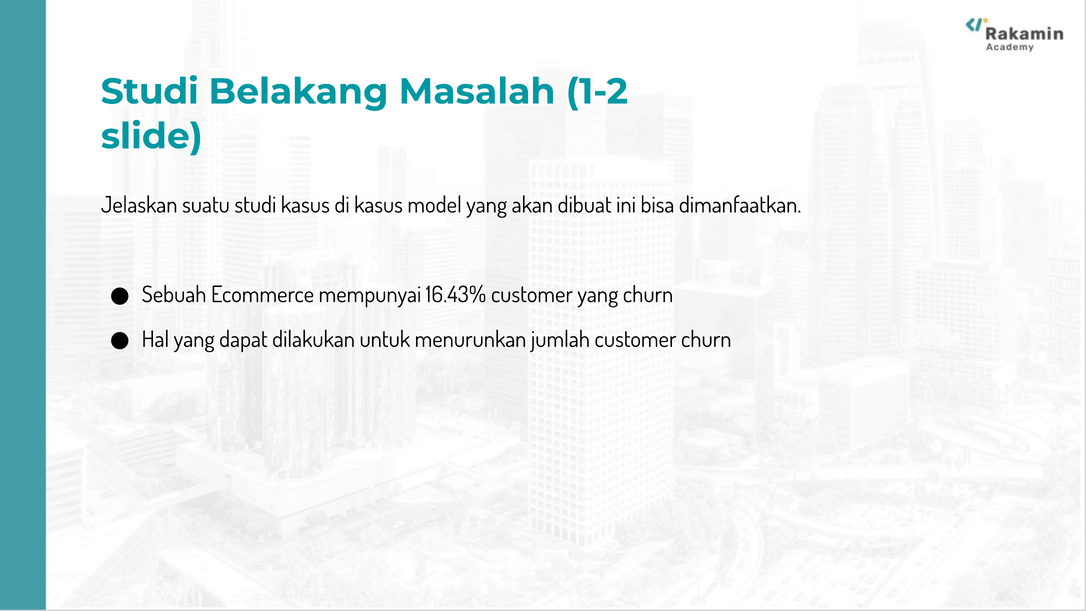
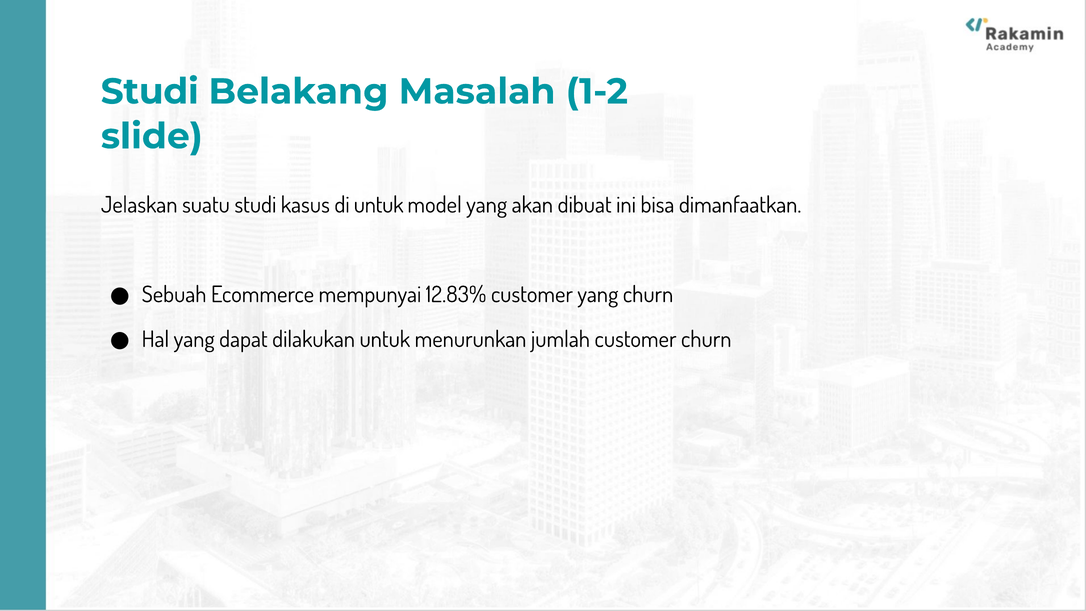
di kasus: kasus -> untuk (379, 205)
16.43%: 16.43% -> 12.83% (456, 295)
